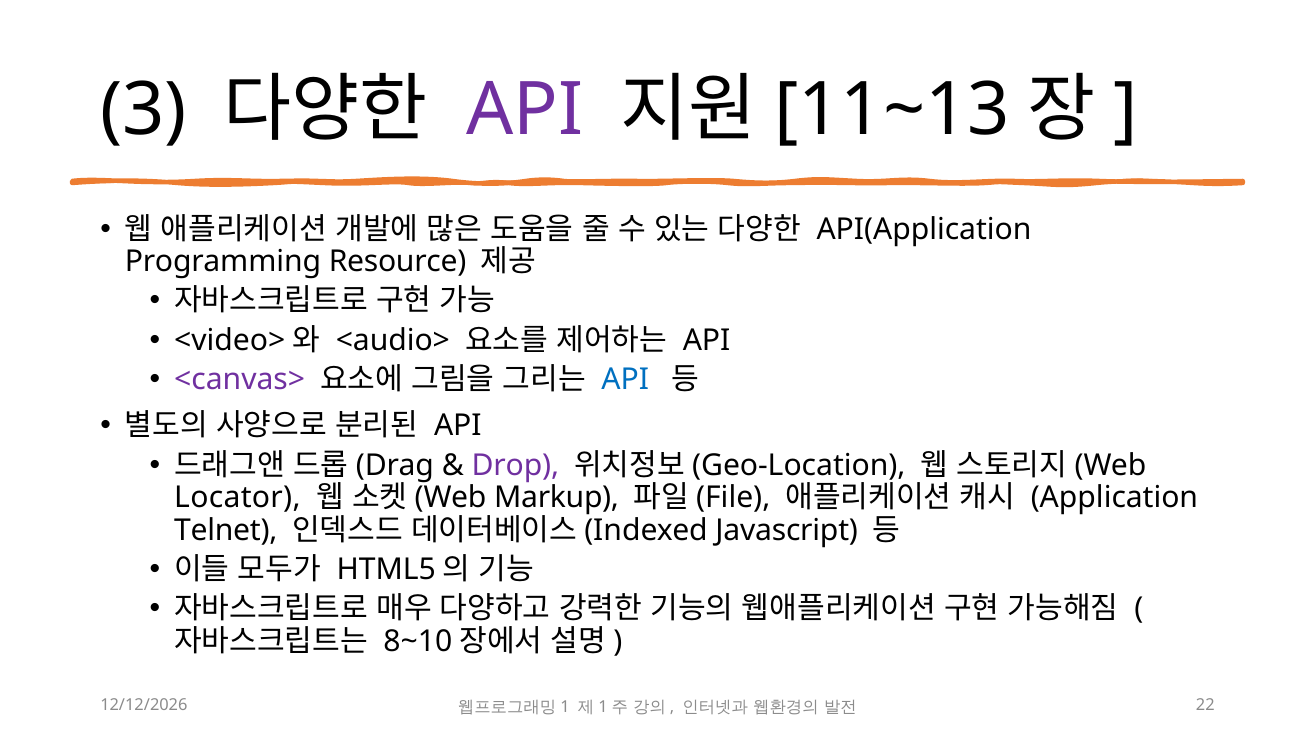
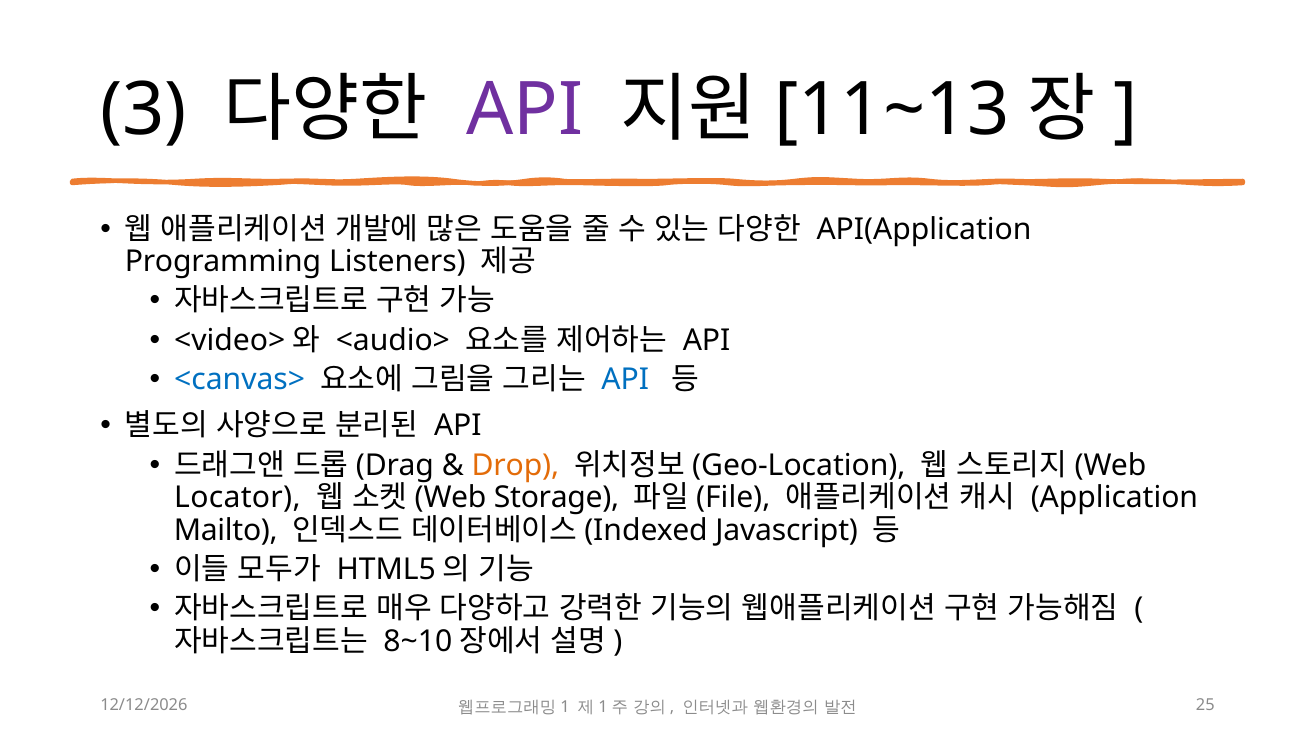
Resource: Resource -> Listeners (397, 262)
<canvas> colour: purple -> blue (240, 380)
Drop colour: purple -> orange (515, 465)
Markup: Markup -> Storage (557, 498)
Telnet: Telnet -> Mailto (226, 530)
22: 22 -> 25 (1205, 705)
